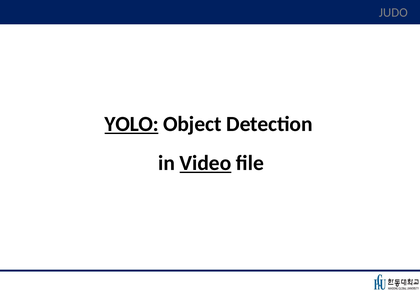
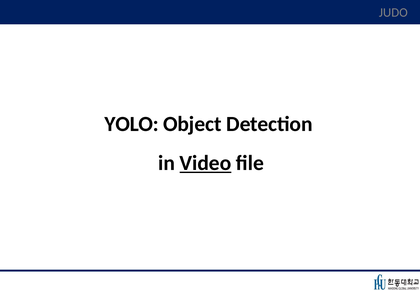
YOLO underline: present -> none (132, 124)
